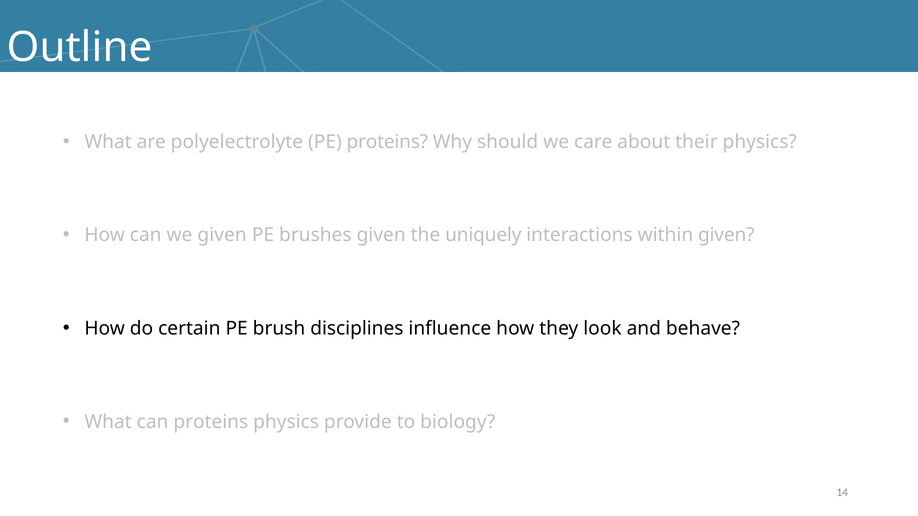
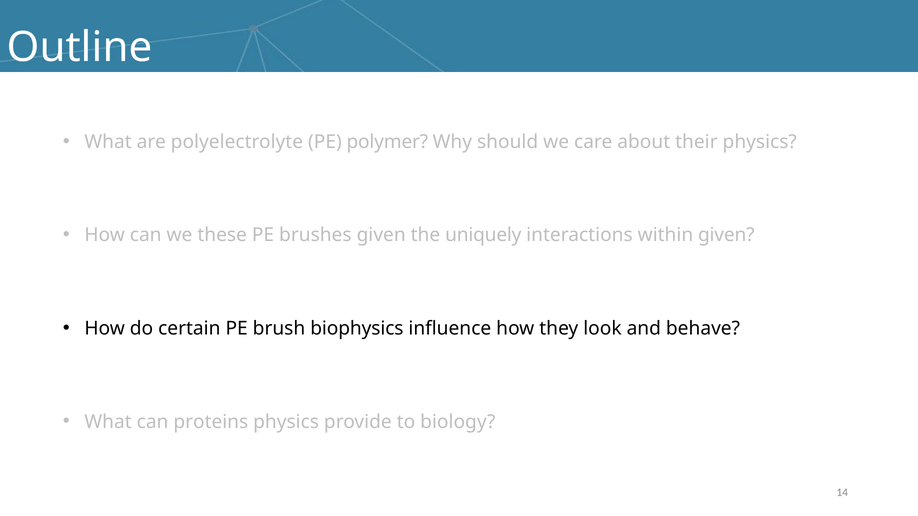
PE proteins: proteins -> polymer (387, 142)
we given: given -> these (222, 235)
disciplines: disciplines -> biophysics (357, 329)
